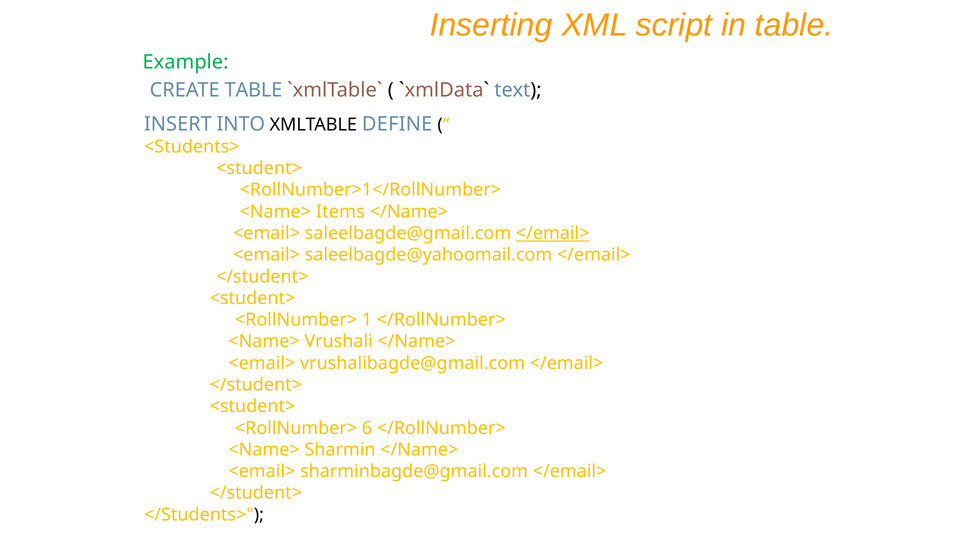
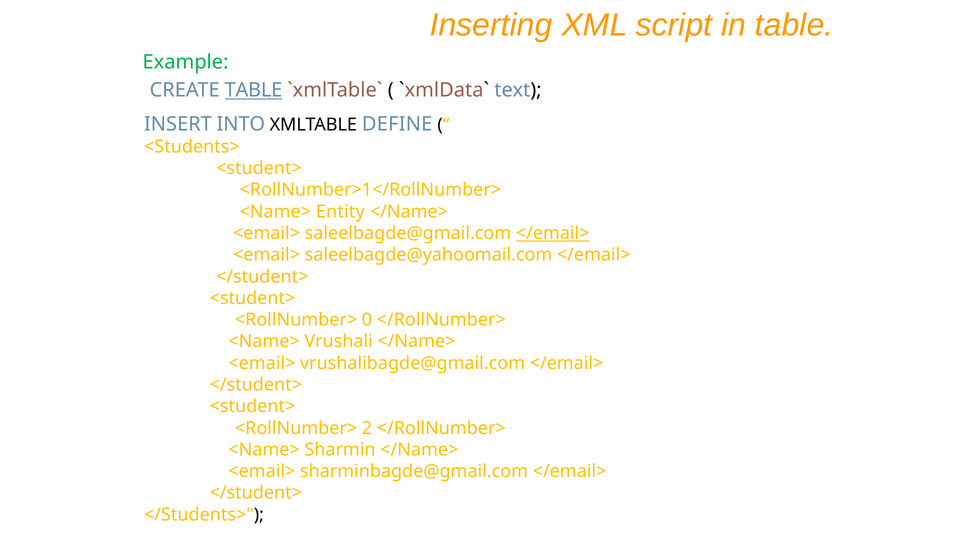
TABLE underline: none -> present (253, 90)
Items: Items -> Entity (340, 211)
1: 1 -> 0 (367, 320)
6: 6 -> 2 (367, 428)
